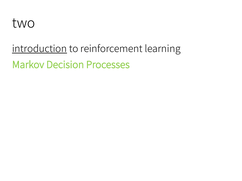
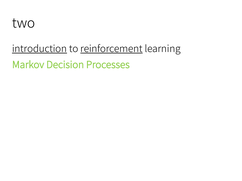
reinforcement underline: none -> present (111, 49)
